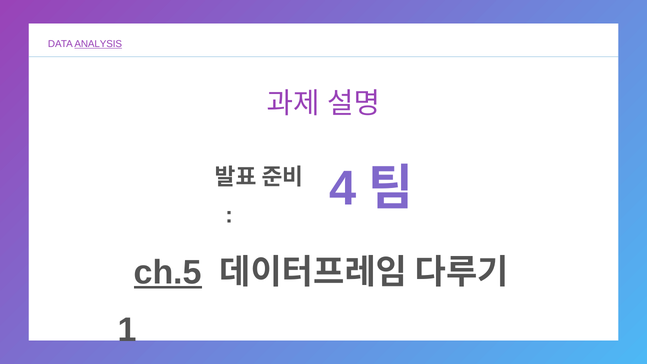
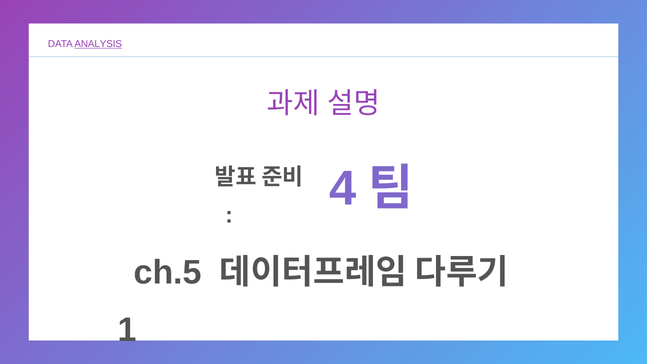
ch.5 underline: present -> none (168, 273)
